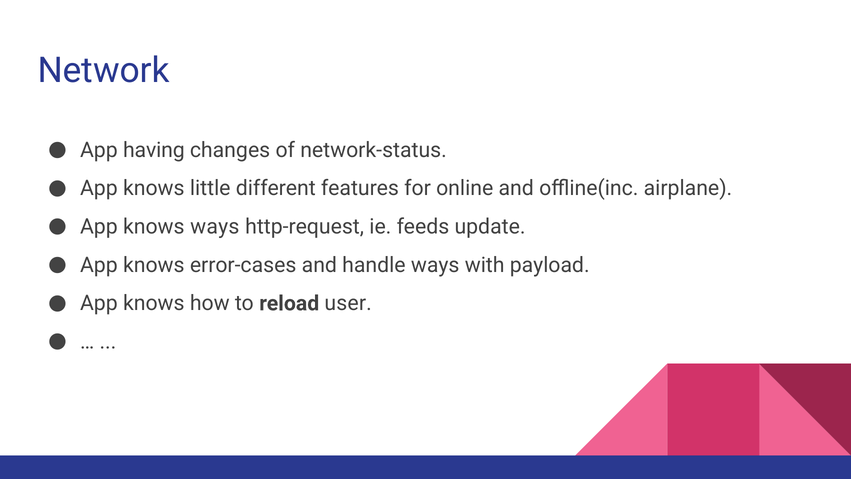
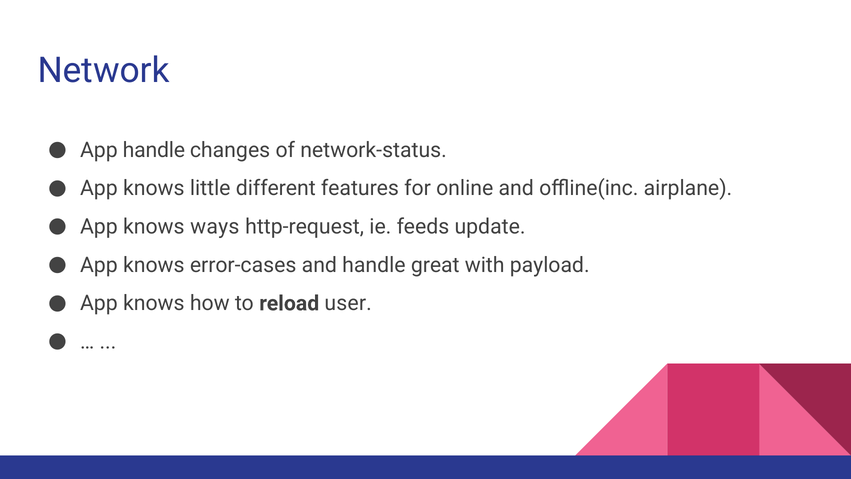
App having: having -> handle (154, 150)
handle ways: ways -> great (435, 265)
